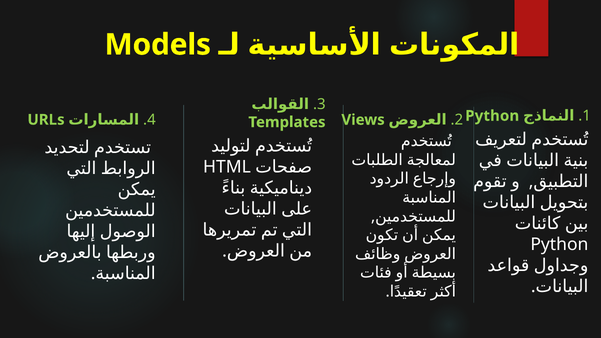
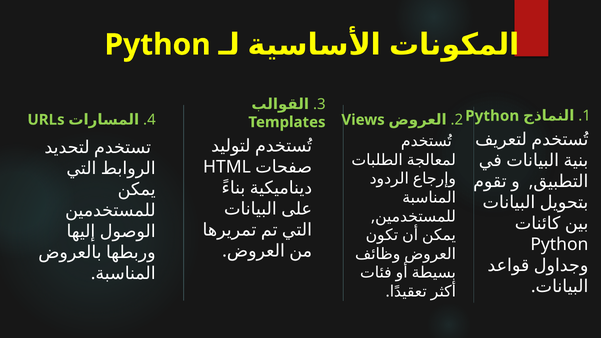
Models: Models -> Python (158, 45)
